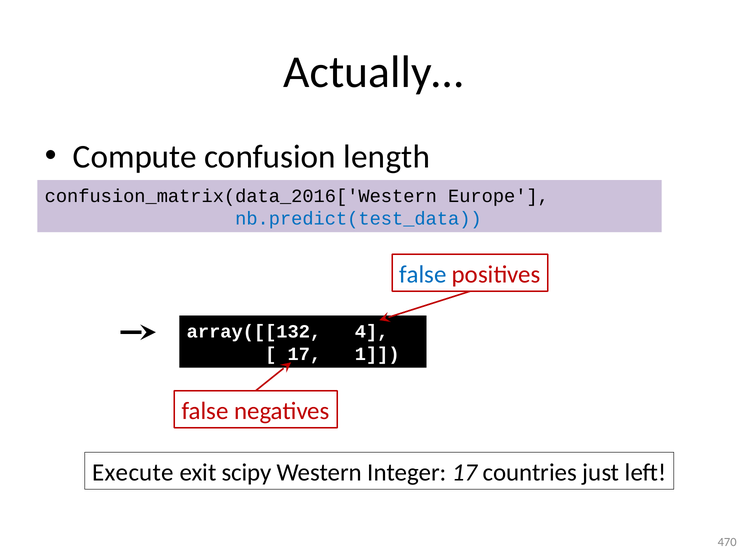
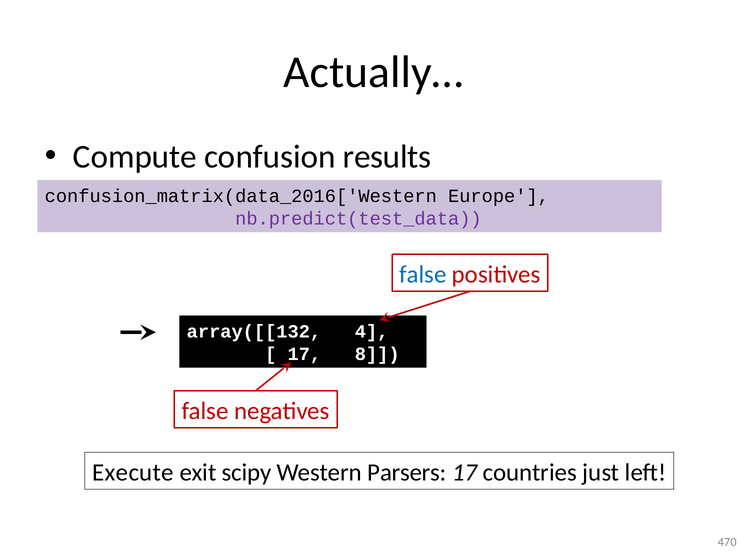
length: length -> results (387, 157)
nb.predict(test_data colour: blue -> purple (358, 219)
1: 1 -> 8 (377, 354)
Integer: Integer -> Parsers (407, 473)
